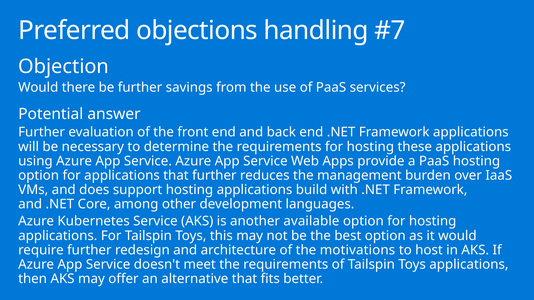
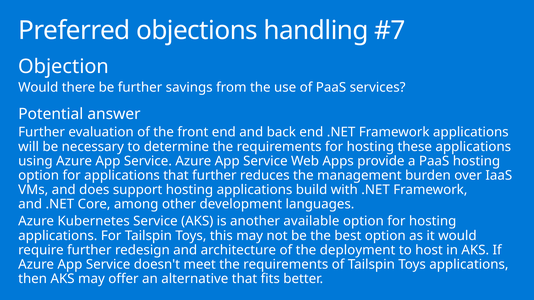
motivations: motivations -> deployment (358, 250)
